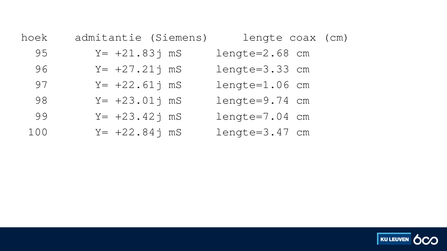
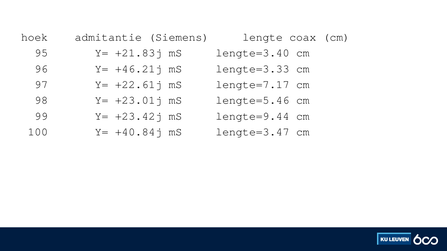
lengte=2.68: lengte=2.68 -> lengte=3.40 (253, 53)
+27.21j: +27.21j -> +46.21j (138, 69)
lengte=1.06: lengte=1.06 -> lengte=7.17 (253, 85)
lengte=9.74: lengte=9.74 -> lengte=5.46 (253, 100)
lengte=7.04: lengte=7.04 -> lengte=9.44 (253, 116)
+22.84j: +22.84j -> +40.84j (138, 132)
